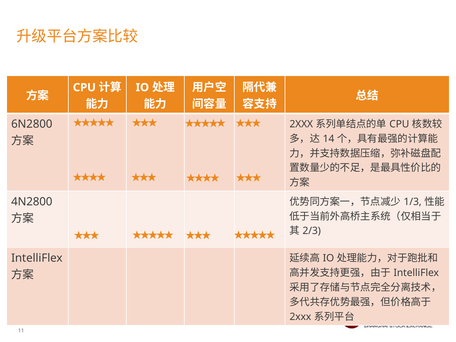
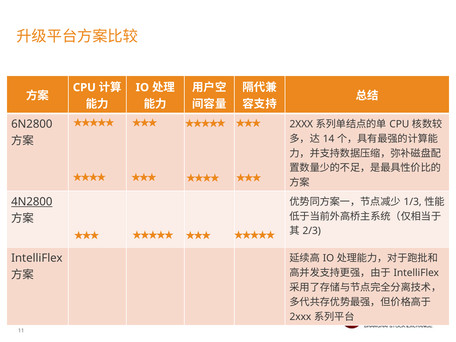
4N2800 underline: none -> present (32, 202)
